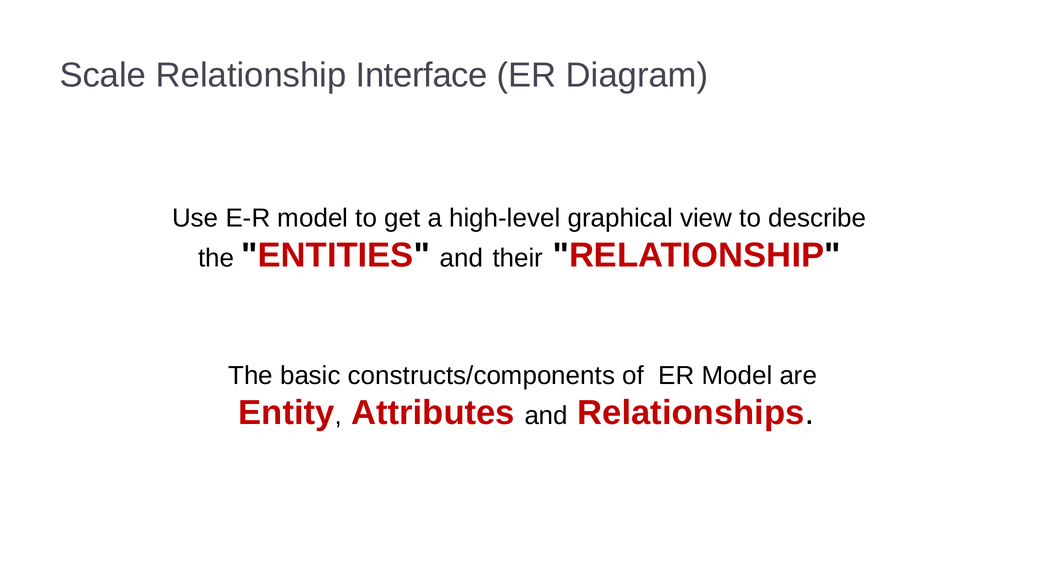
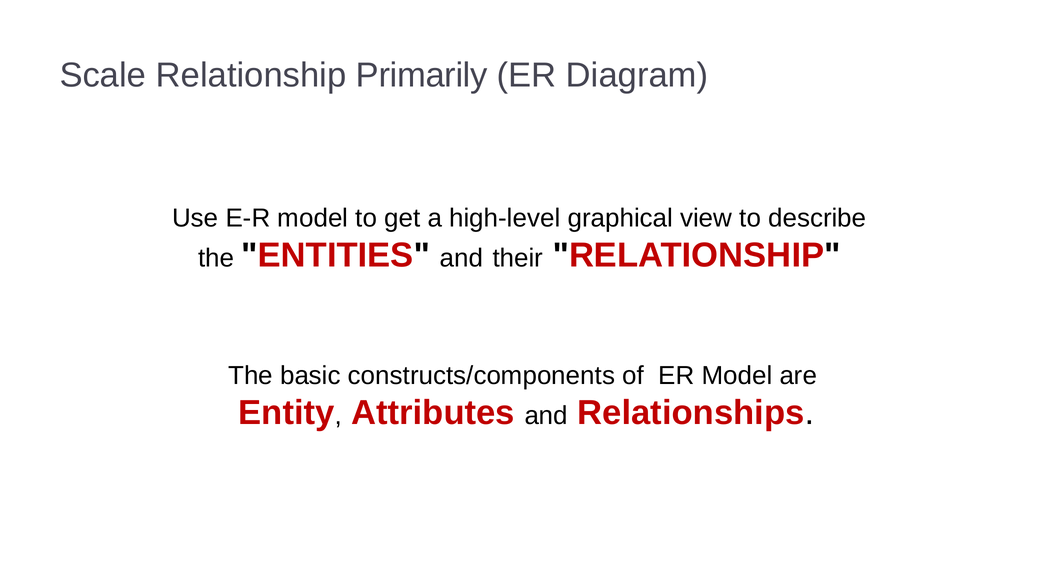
Interface: Interface -> Primarily (422, 75)
